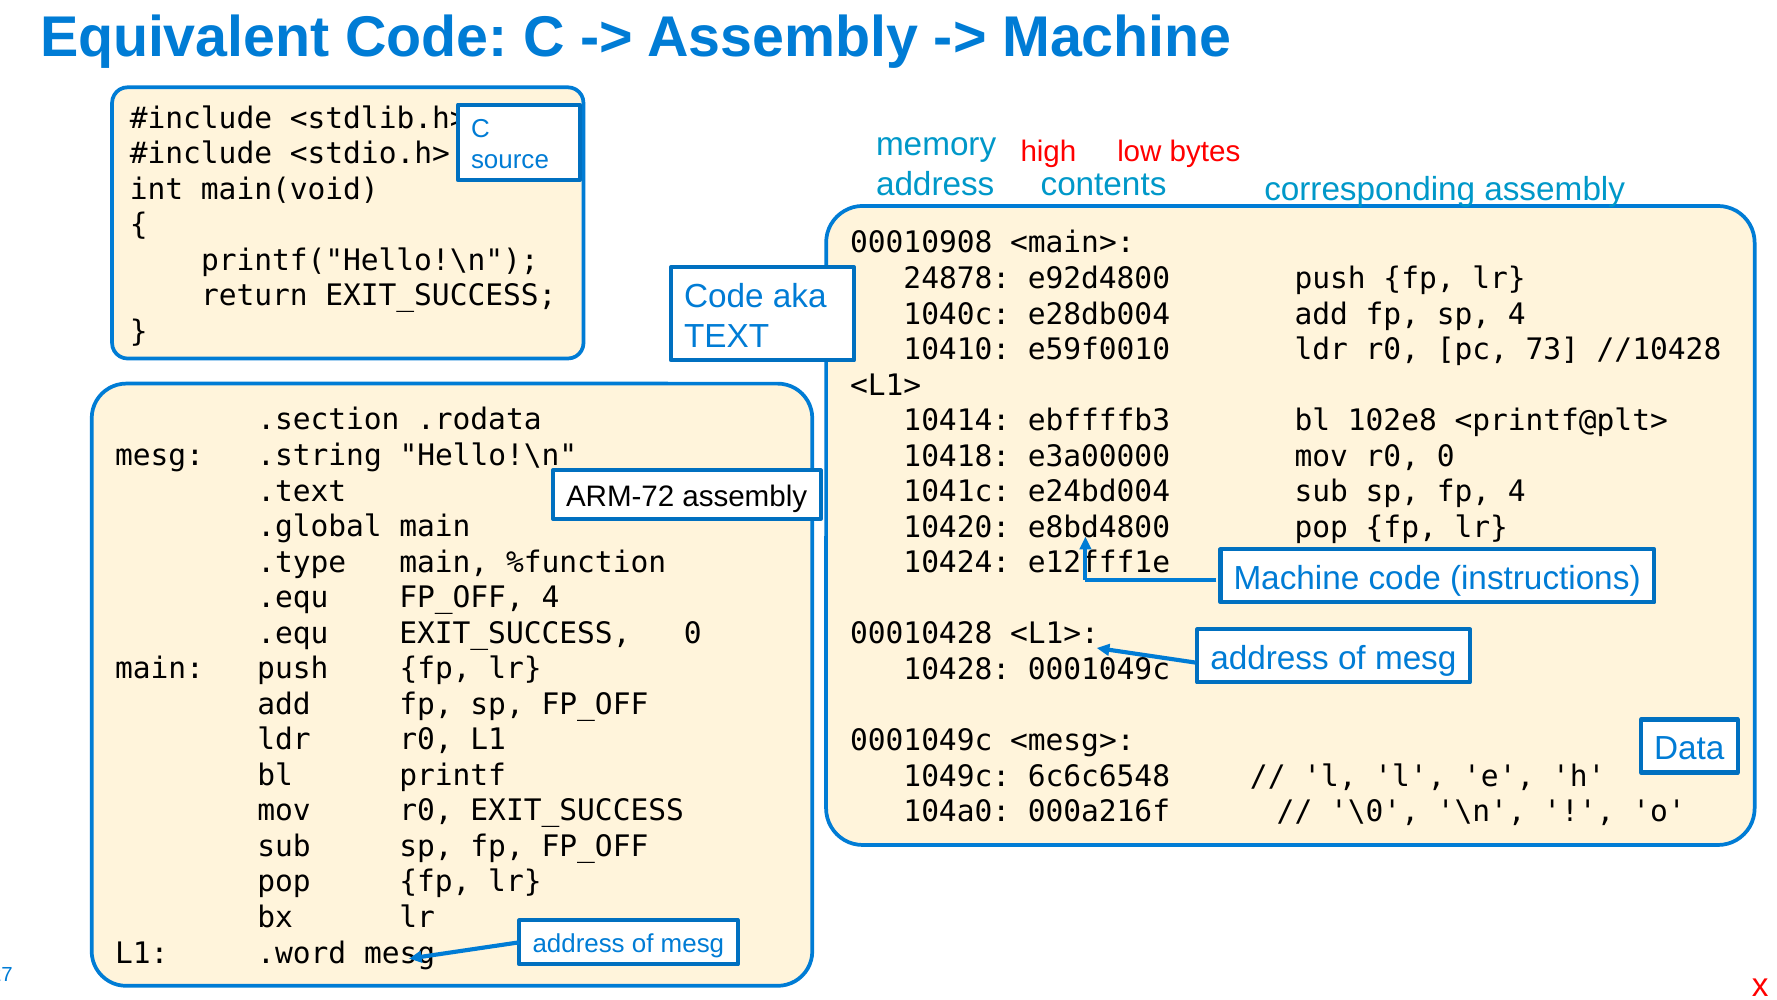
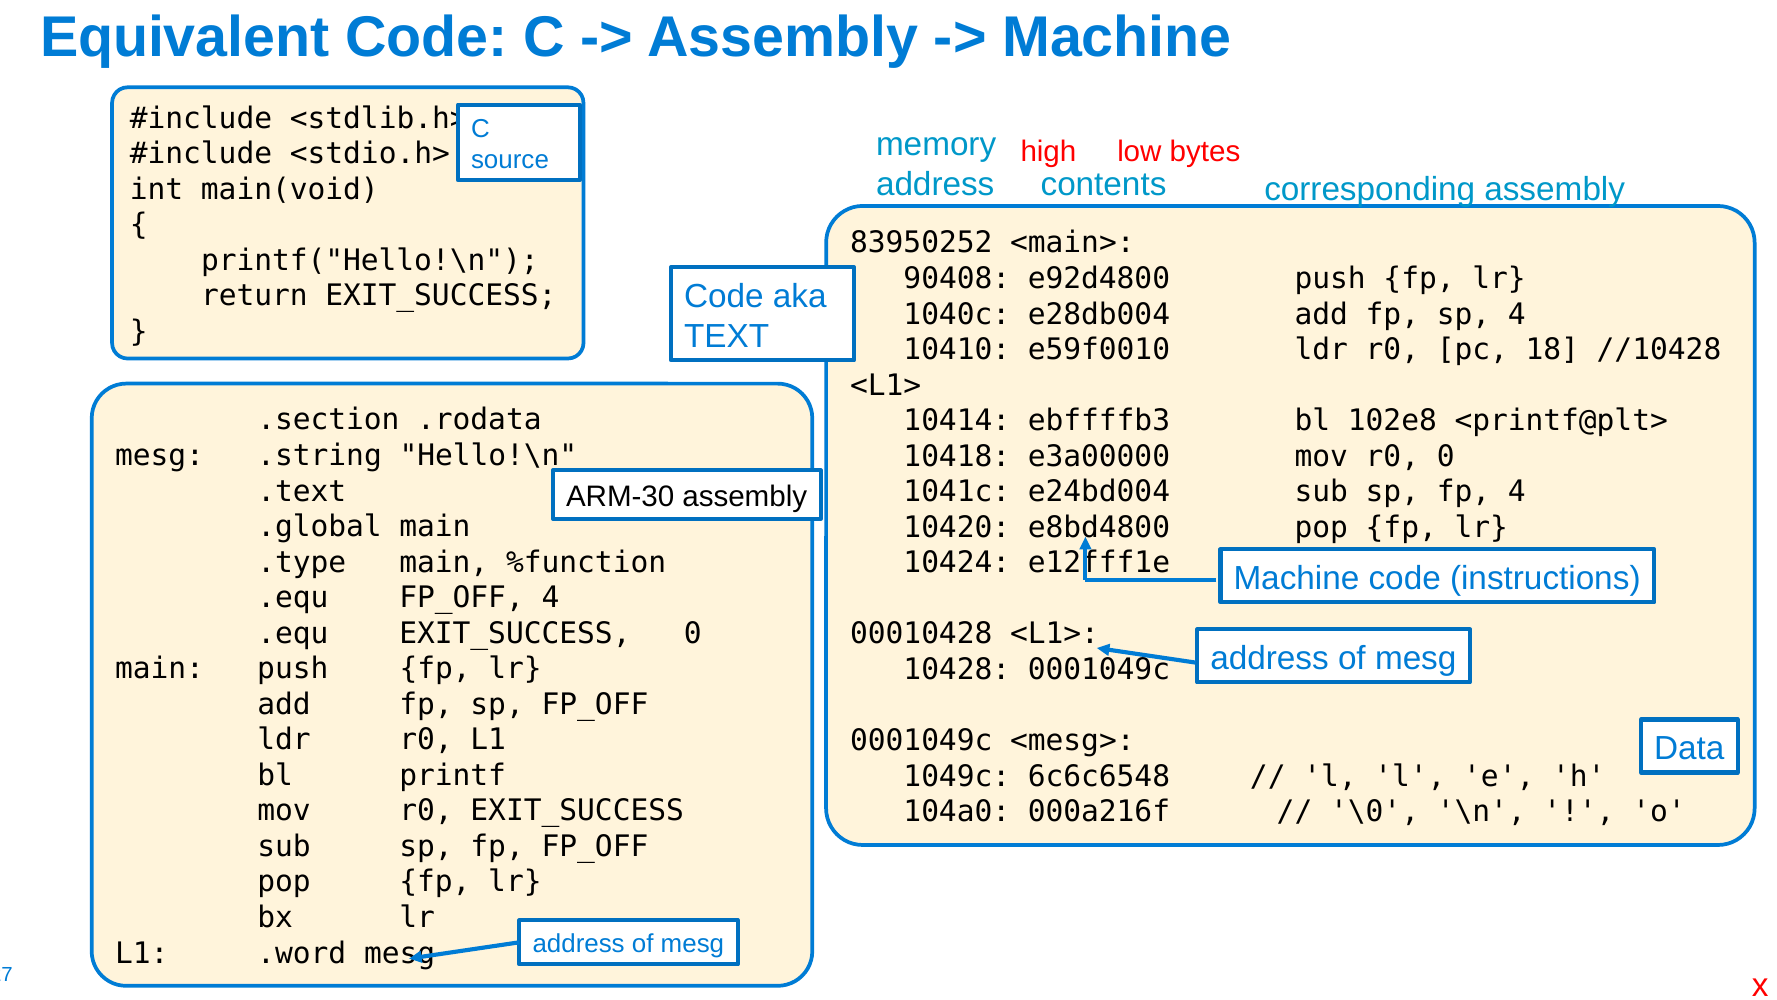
00010908: 00010908 -> 83950252 (921, 243)
24878: 24878 -> 90408 (957, 279)
73: 73 -> 18 (1552, 350)
ARM-72: ARM-72 -> ARM-30 (620, 496)
